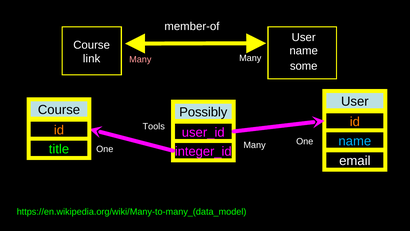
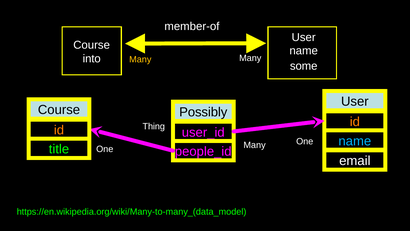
link: link -> into (92, 59)
Many colour: pink -> yellow (140, 59)
Tools: Tools -> Thing (154, 126)
integer_id: integer_id -> people_id (203, 151)
